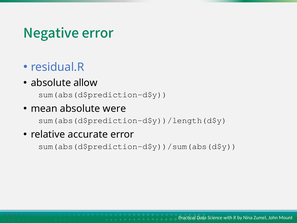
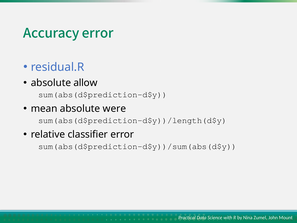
Negative: Negative -> Accuracy (51, 33)
accurate: accurate -> classifier (88, 134)
